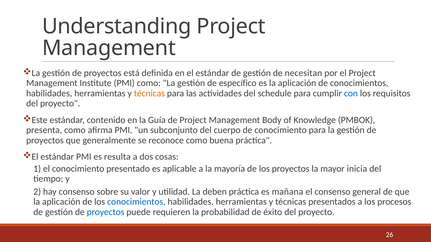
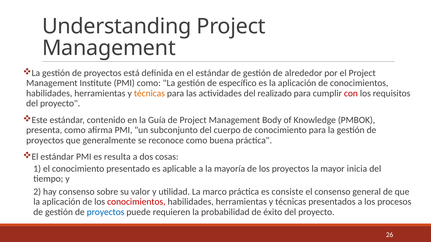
necesitan: necesitan -> alrededor (303, 73)
schedule: schedule -> realizado (275, 94)
con colour: blue -> red (351, 94)
deben: deben -> marco (215, 192)
mañana: mañana -> consiste (287, 192)
conocimientos colour: blue -> red (136, 202)
